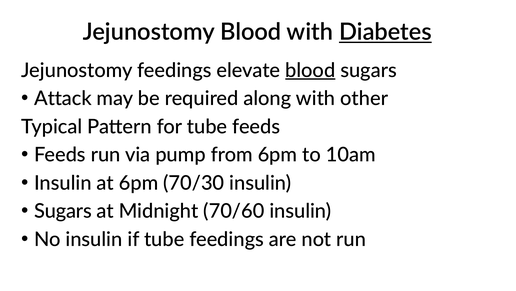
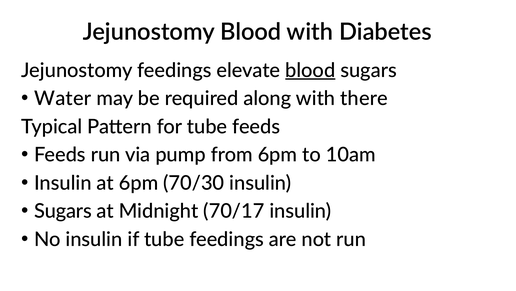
Diabetes underline: present -> none (385, 32)
Attack: Attack -> Water (63, 98)
other: other -> there (364, 98)
70/60: 70/60 -> 70/17 (234, 211)
